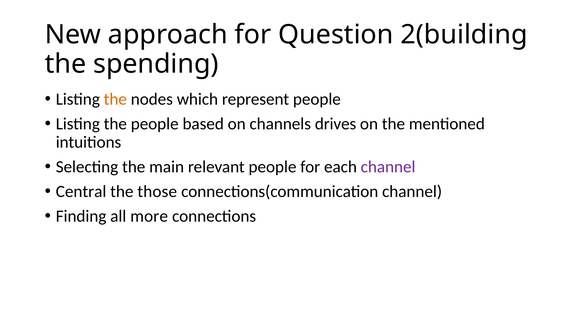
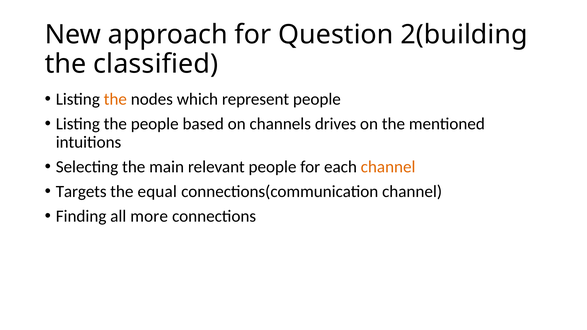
spending: spending -> classified (156, 64)
channel colour: purple -> orange (388, 167)
Central: Central -> Targets (81, 192)
those: those -> equal (157, 192)
